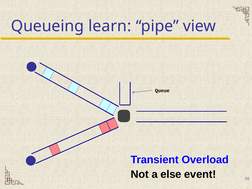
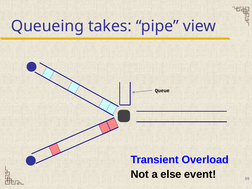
learn: learn -> takes (110, 26)
